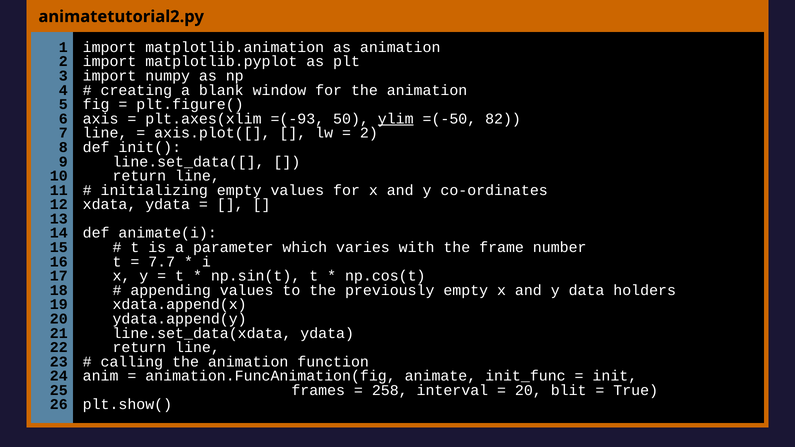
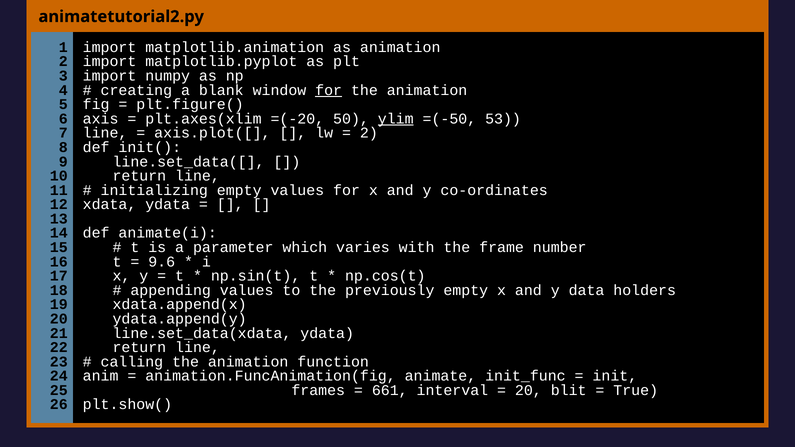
for underline: none -> present (329, 90)
=(-93: =(-93 -> =(-20 (297, 119)
82: 82 -> 53 (503, 119)
7.7: 7.7 -> 9.6 (162, 262)
258: 258 -> 661 (390, 390)
